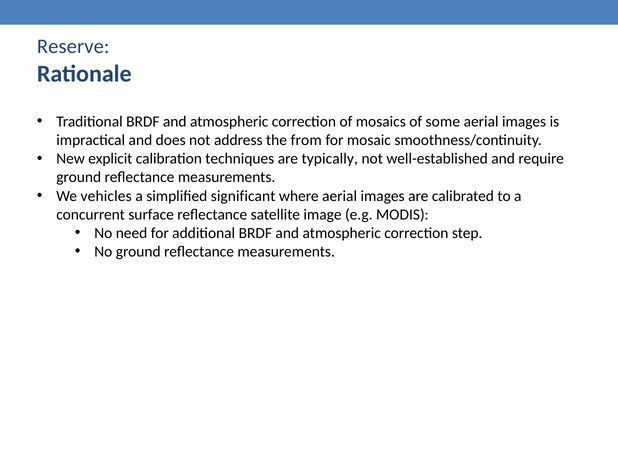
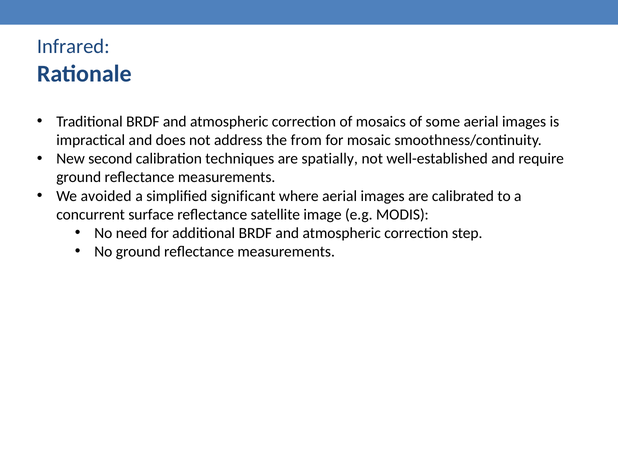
Reserve: Reserve -> Infrared (73, 47)
explicit: explicit -> second (110, 159)
typically: typically -> spatially (330, 159)
vehicles: vehicles -> avoided (106, 196)
